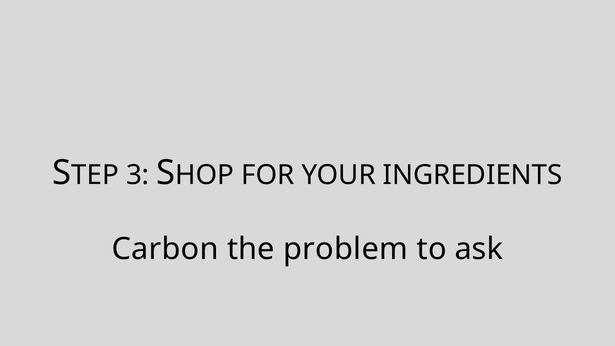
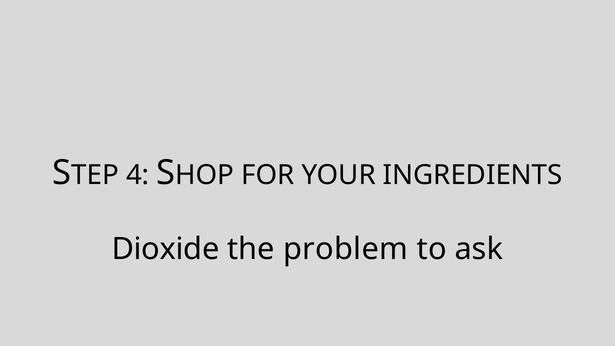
3: 3 -> 4 (138, 175)
Carbon: Carbon -> Dioxide (166, 249)
